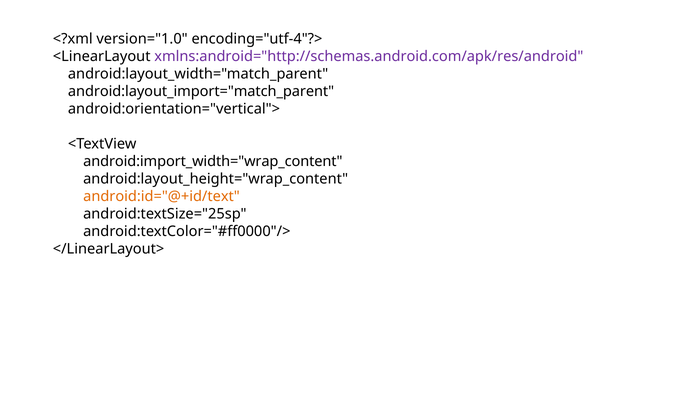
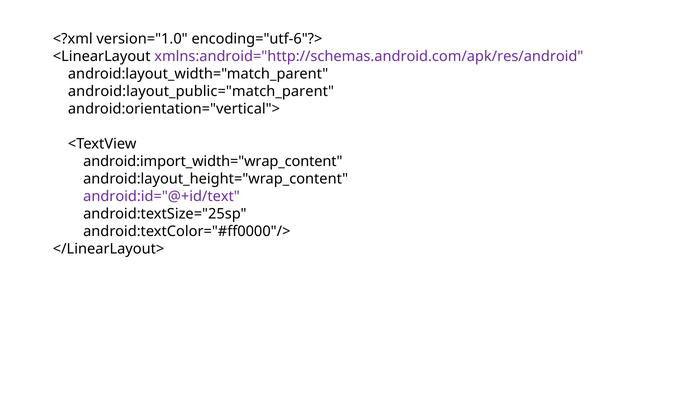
encoding="utf-4"?>: encoding="utf-4"?> -> encoding="utf-6"?> (257, 39)
android:layout_import="match_parent: android:layout_import="match_parent -> android:layout_public="match_parent (201, 91)
android:id="@+id/text colour: orange -> purple (162, 196)
